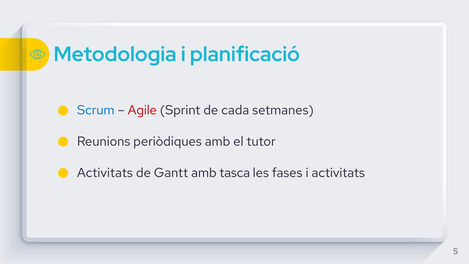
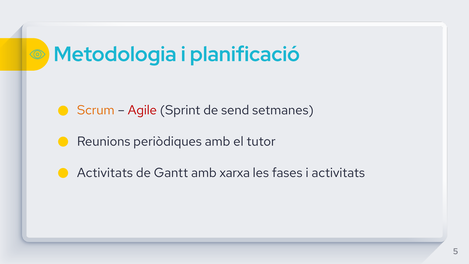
Scrum colour: blue -> orange (96, 110)
cada: cada -> send (235, 110)
tasca: tasca -> xarxa (235, 173)
